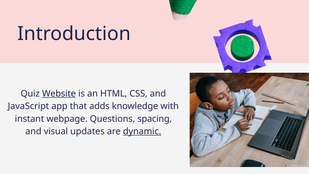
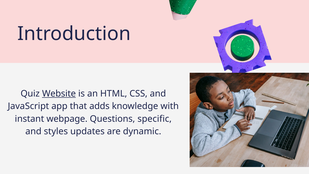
spacing: spacing -> specific (155, 119)
visual: visual -> styles (56, 131)
dynamic underline: present -> none (142, 131)
